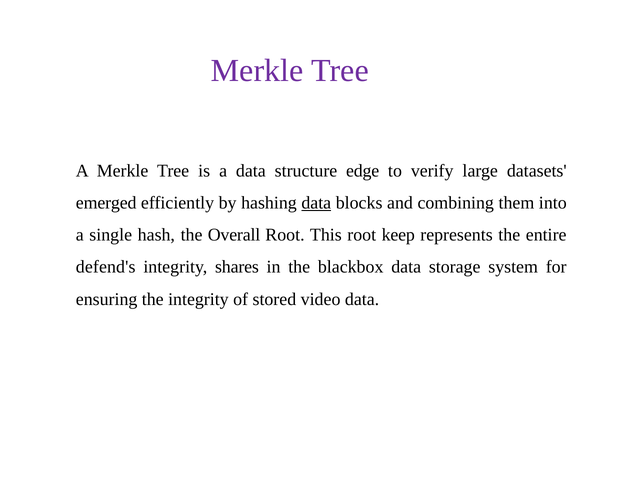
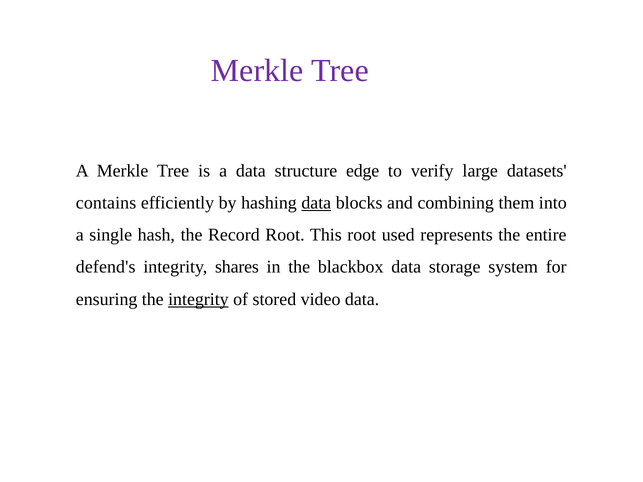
emerged: emerged -> contains (106, 203)
Overall: Overall -> Record (234, 235)
keep: keep -> used (398, 235)
integrity underline: none -> present (198, 299)
